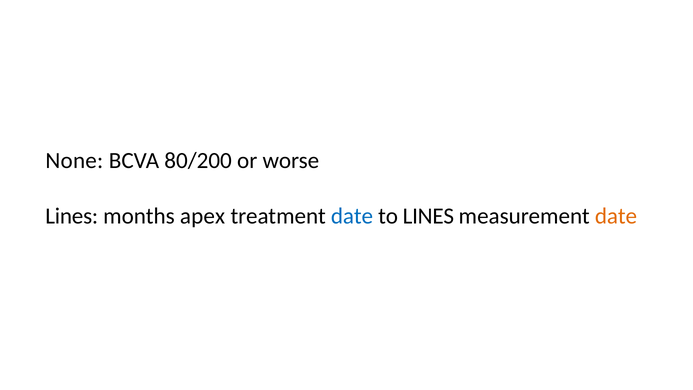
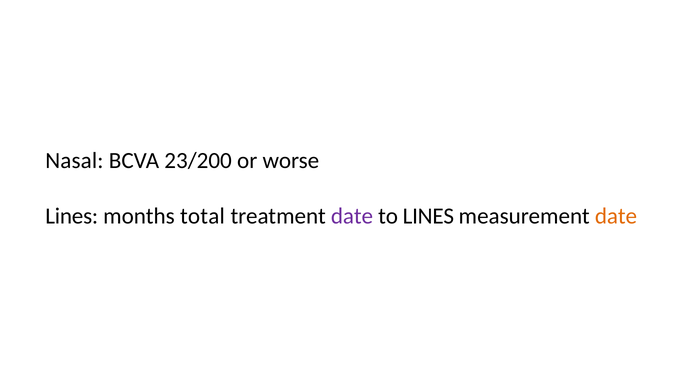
None: None -> Nasal (74, 160)
80/200: 80/200 -> 23/200 (198, 160)
apex: apex -> total (202, 216)
date colour: blue -> purple (352, 216)
